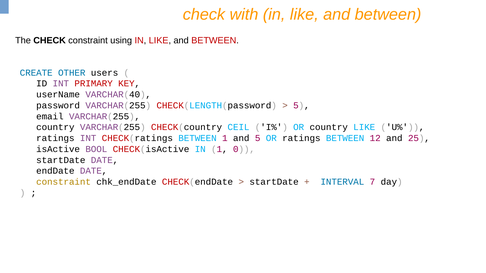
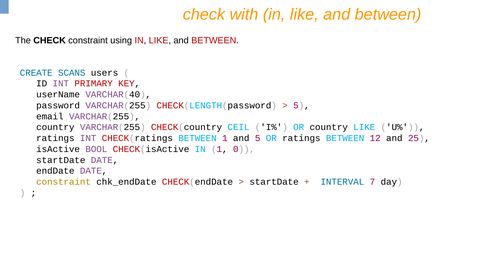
OTHER: OTHER -> SCANS (72, 73)
